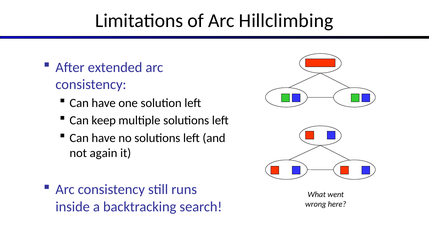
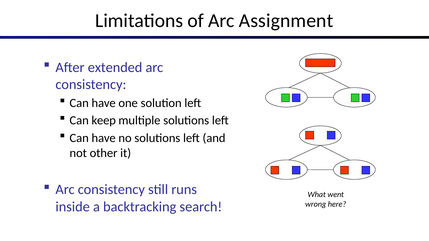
Hillclimbing: Hillclimbing -> Assignment (286, 21)
again: again -> other (104, 153)
